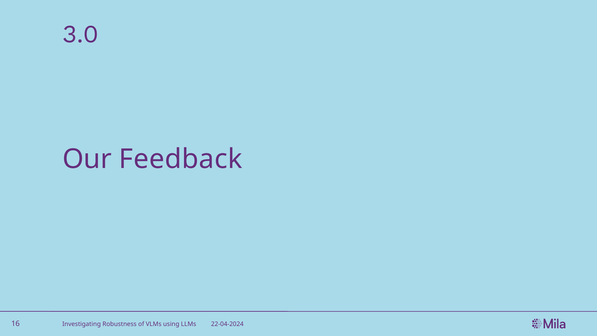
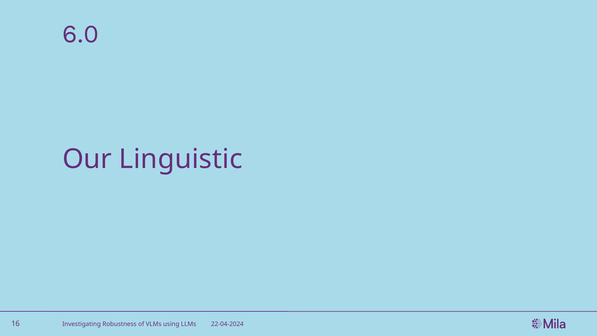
3.0: 3.0 -> 6.0 (80, 34)
Feedback: Feedback -> Linguistic (181, 159)
